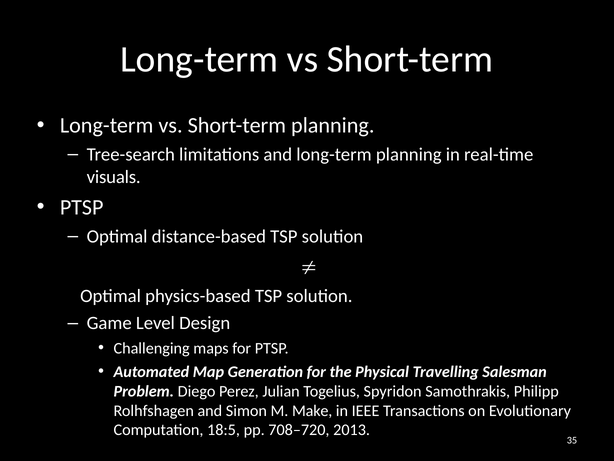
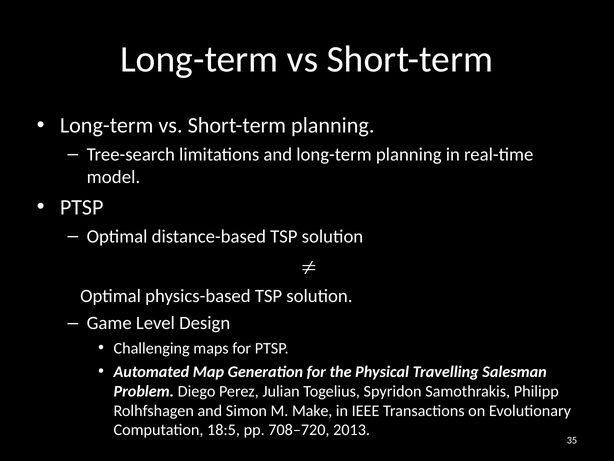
visuals: visuals -> model (114, 177)
